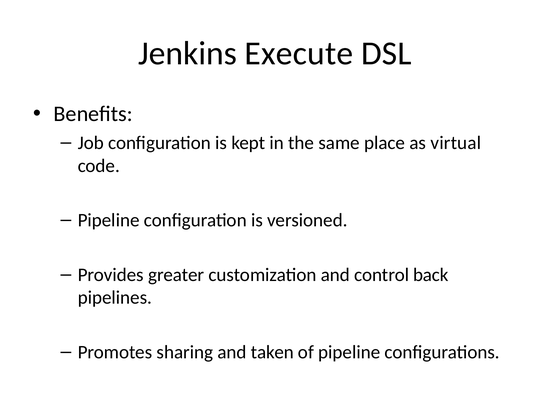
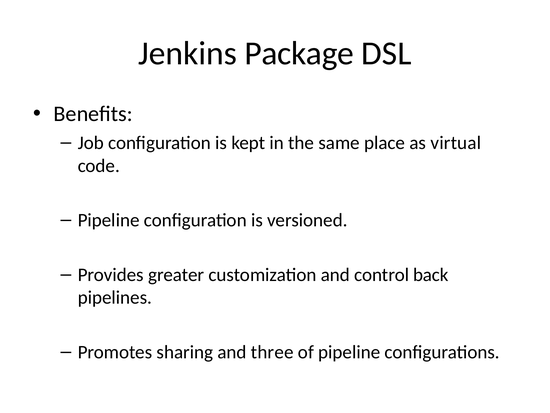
Execute: Execute -> Package (299, 53)
taken: taken -> three (272, 352)
